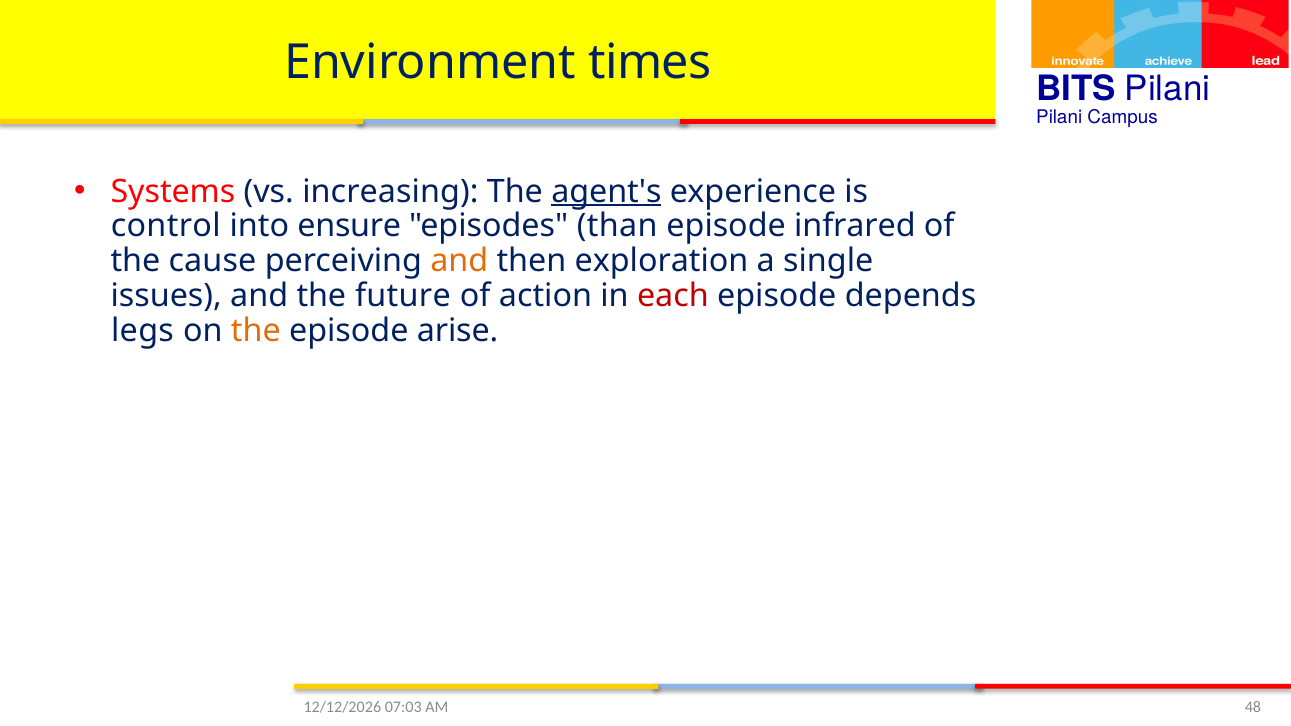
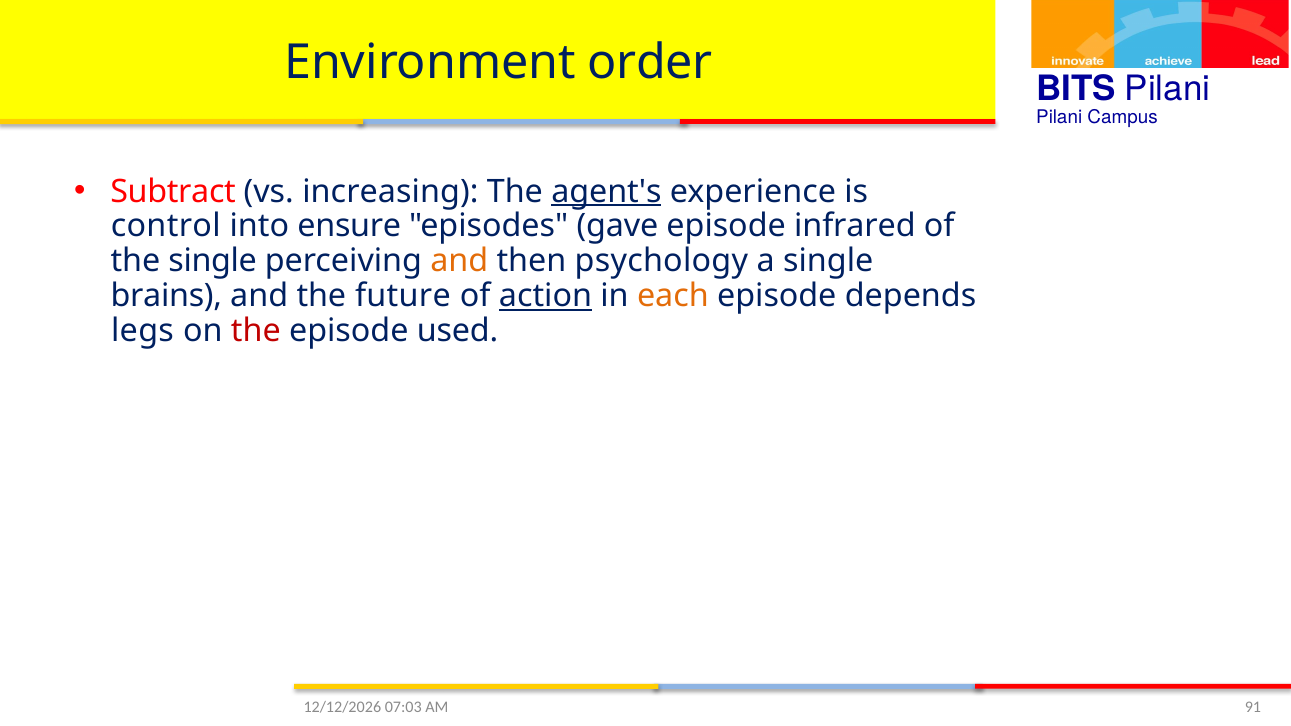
times: times -> order (650, 63)
Systems: Systems -> Subtract (173, 192)
than: than -> gave (618, 226)
the cause: cause -> single (213, 261)
exploration: exploration -> psychology (661, 261)
issues: issues -> brains (166, 296)
action underline: none -> present (546, 296)
each colour: red -> orange (673, 296)
the colour: orange -> red (256, 331)
arise: arise -> used (458, 331)
48: 48 -> 91 (1253, 708)
